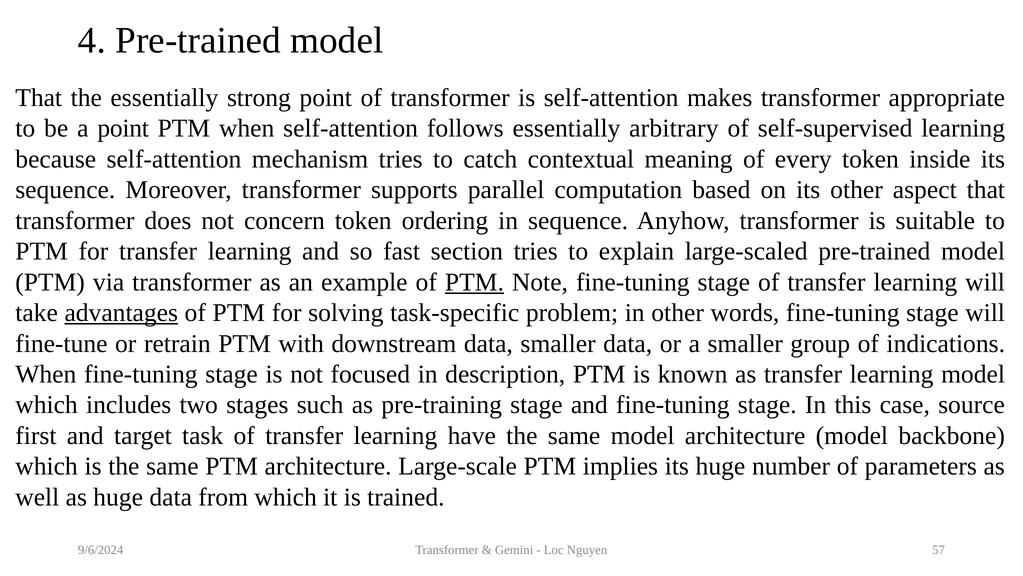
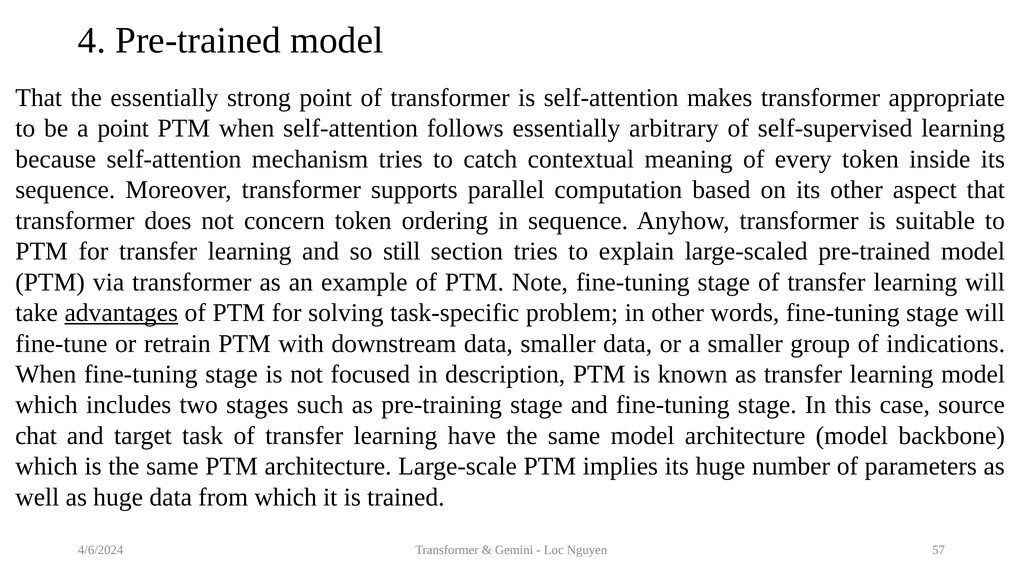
fast: fast -> still (402, 251)
PTM underline: present -> none (474, 282)
first: first -> chat (36, 435)
9/6/2024: 9/6/2024 -> 4/6/2024 (101, 550)
